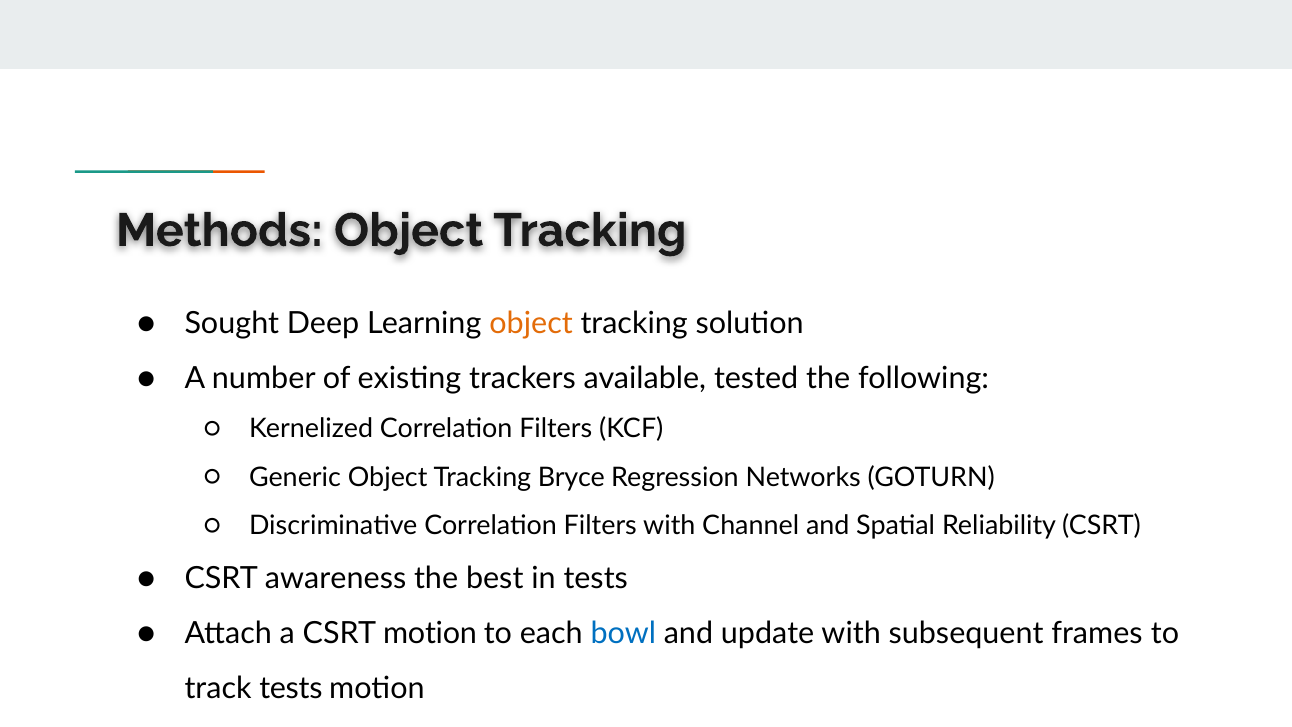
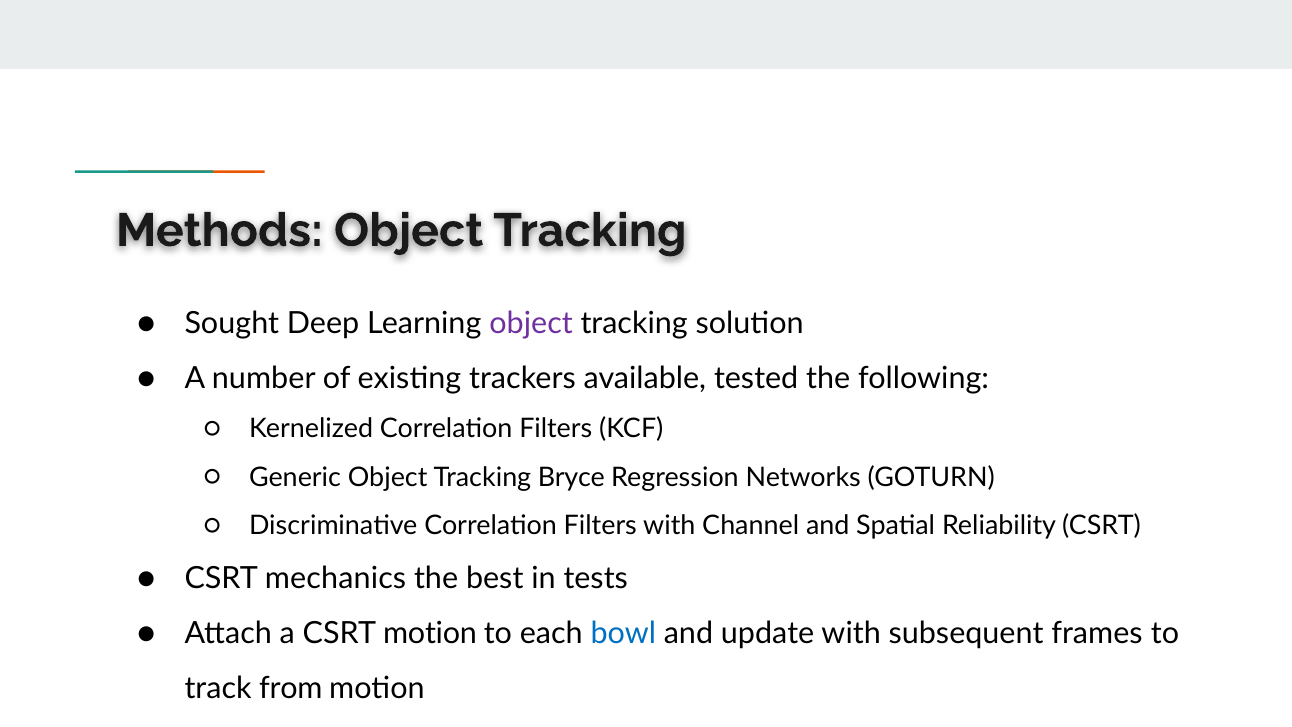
object colour: orange -> purple (531, 323)
awareness: awareness -> mechanics (336, 579)
track tests: tests -> from (291, 688)
